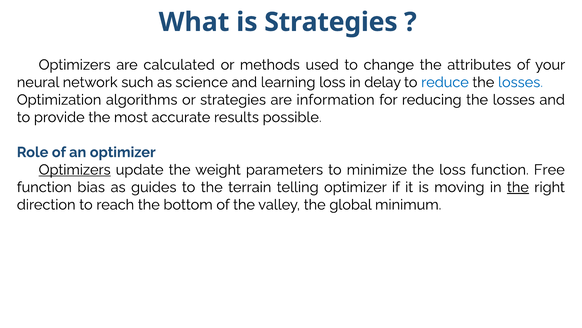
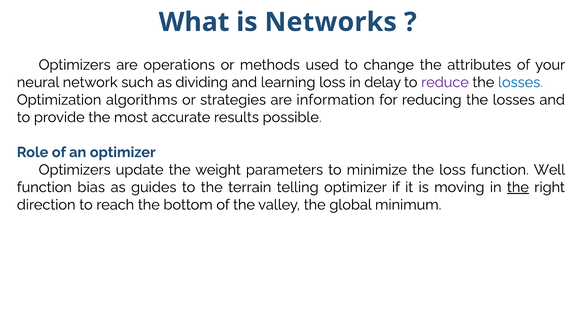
is Strategies: Strategies -> Networks (331, 22)
calculated: calculated -> operations (179, 65)
science: science -> dividing (202, 82)
reduce colour: blue -> purple (445, 82)
Optimizers underline: present -> none (75, 169)
Free: Free -> Well (549, 169)
